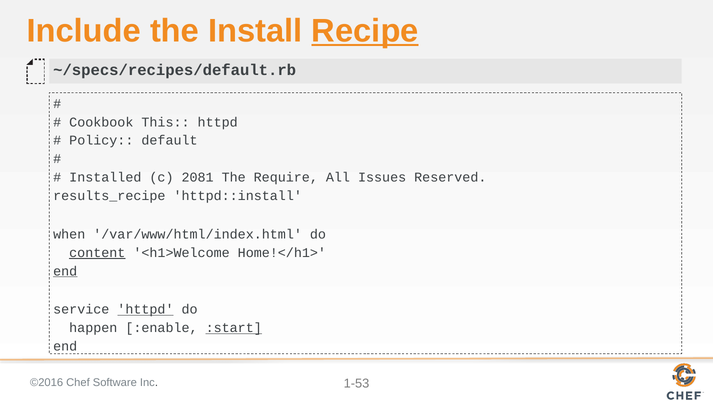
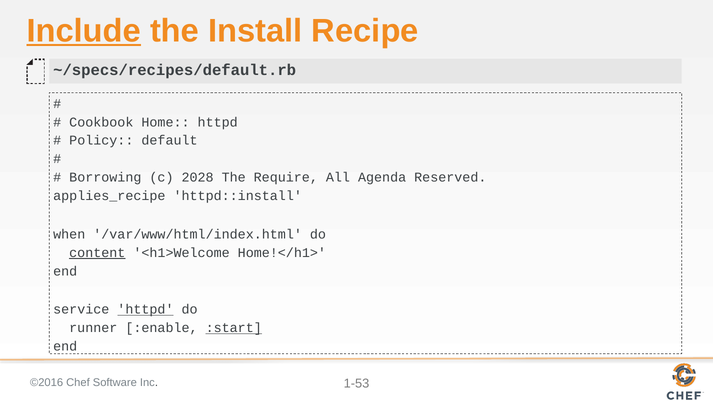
Include underline: none -> present (84, 31)
Recipe underline: present -> none (365, 31)
This: This -> Home (166, 122)
Installed: Installed -> Borrowing (105, 177)
2081: 2081 -> 2028 (198, 177)
Issues: Issues -> Agenda (382, 177)
results_recipe: results_recipe -> applies_recipe (109, 196)
end underline: present -> none (65, 271)
happen: happen -> runner (93, 328)
